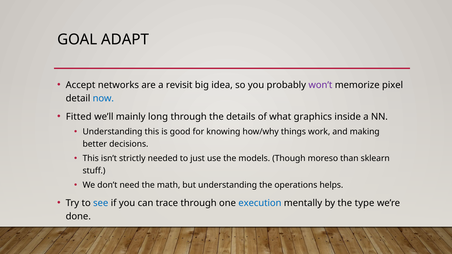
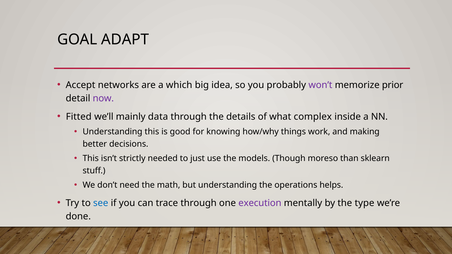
revisit: revisit -> which (179, 85)
pixel: pixel -> prior (393, 85)
now colour: blue -> purple (103, 99)
long: long -> data (158, 117)
graphics: graphics -> complex (313, 117)
execution colour: blue -> purple (260, 203)
